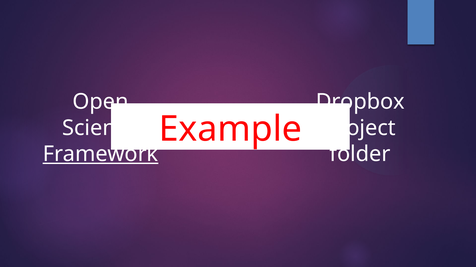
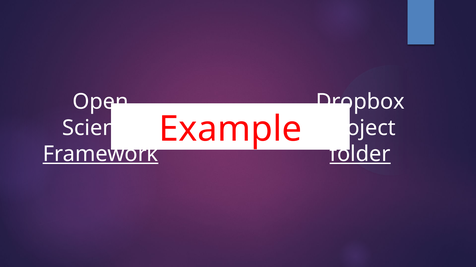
folder underline: none -> present (360, 154)
